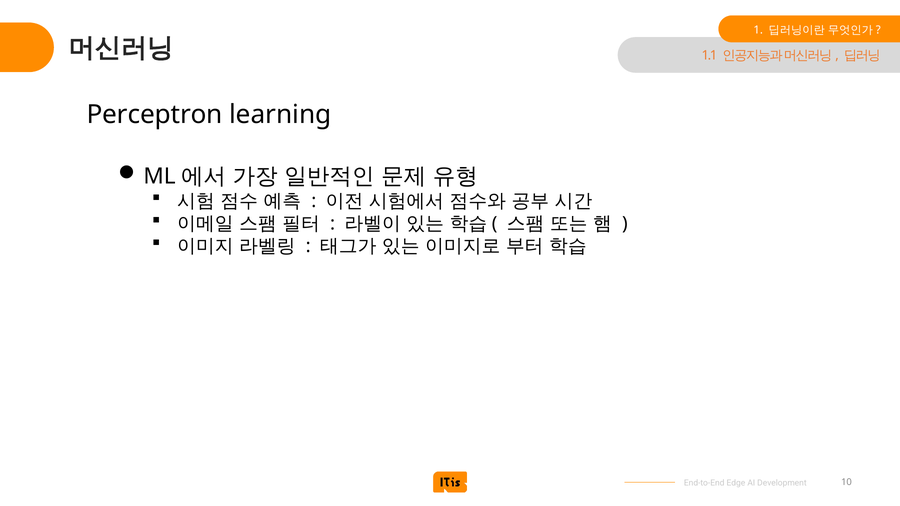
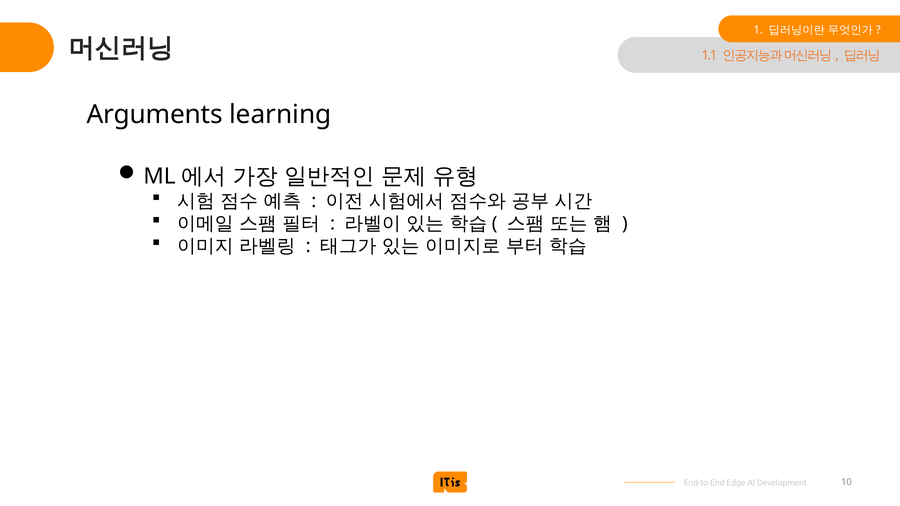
Perceptron: Perceptron -> Arguments (155, 114)
